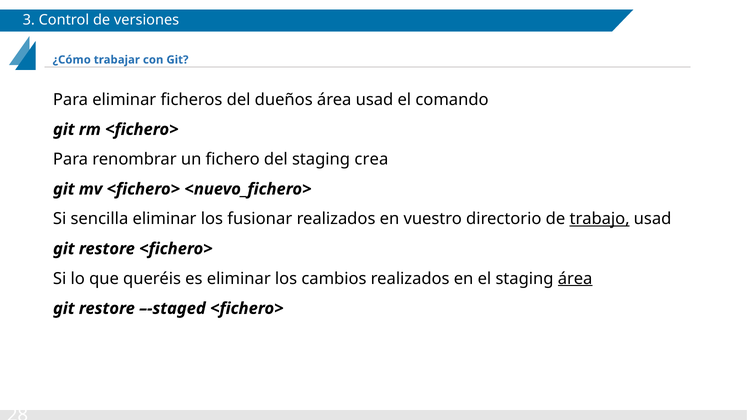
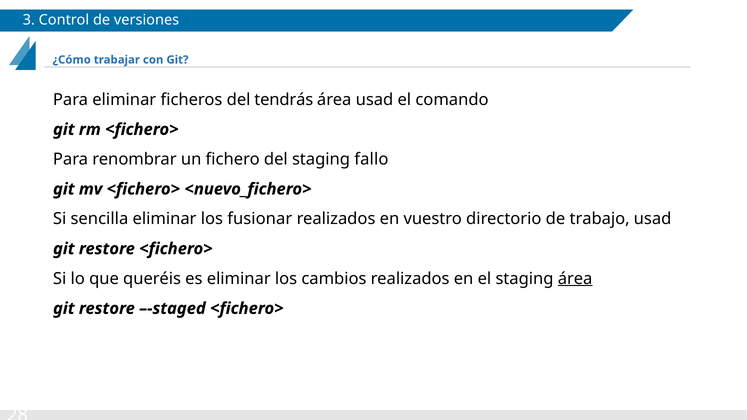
dueños: dueños -> tendrás (284, 100)
crea: crea -> fallo (371, 159)
trabajo underline: present -> none (600, 219)
